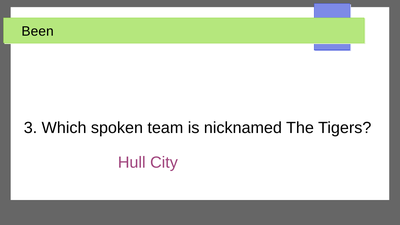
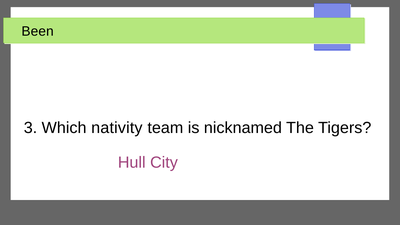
spoken: spoken -> nativity (117, 128)
